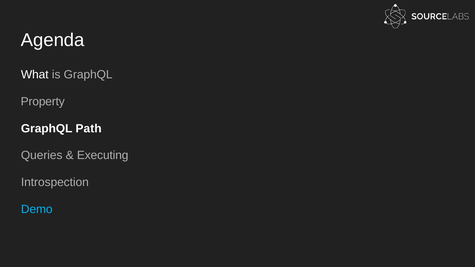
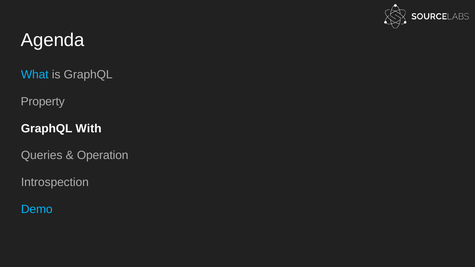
What colour: white -> light blue (35, 75)
Path: Path -> With (89, 129)
Executing: Executing -> Operation (103, 155)
